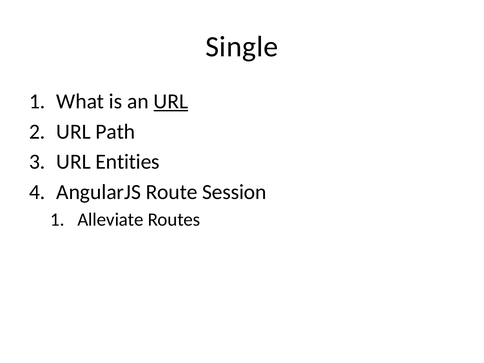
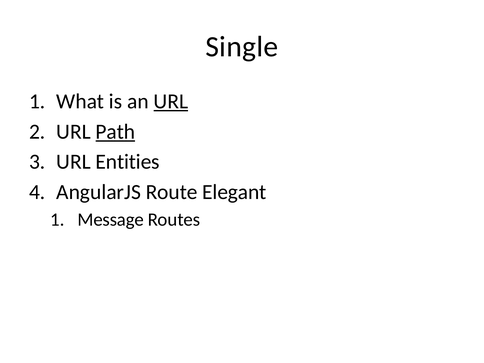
Path underline: none -> present (115, 132)
Session: Session -> Elegant (234, 192)
Alleviate: Alleviate -> Message (111, 220)
